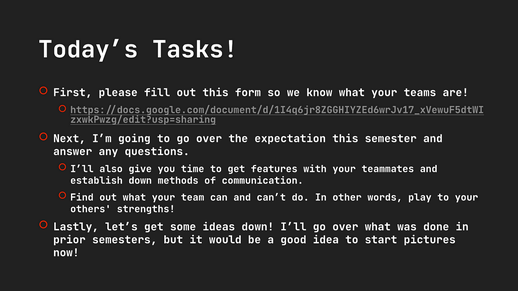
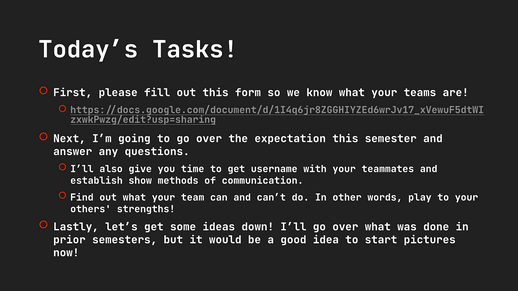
features: features -> username (274, 169)
establish down: down -> show (140, 181)
